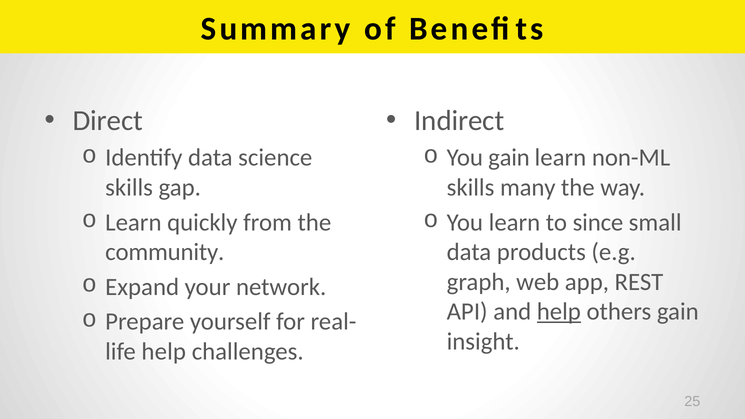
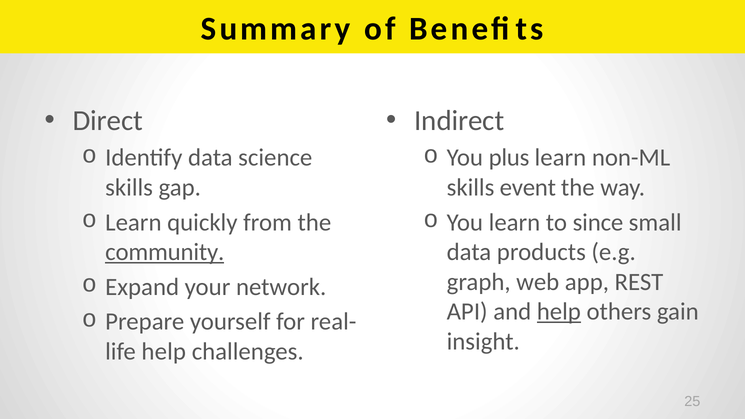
You gain: gain -> plus (509, 158)
many: many -> event (528, 188)
community underline: none -> present (165, 252)
